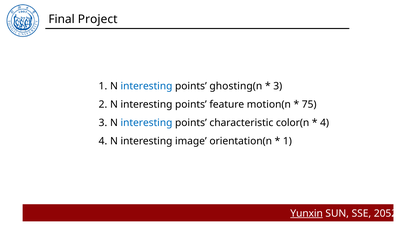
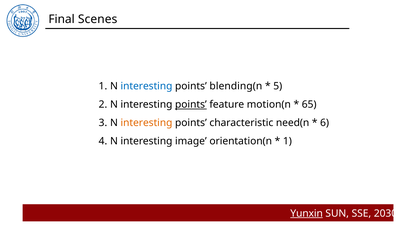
Project: Project -> Scenes (98, 19)
ghosting(n: ghosting(n -> blending(n (236, 86)
3: 3 -> 5 (278, 86)
points underline: none -> present (191, 105)
75: 75 -> 65 (309, 105)
interesting colour: blue -> orange (146, 123)
color(n: color(n -> need(n (293, 123)
4: 4 -> 6 (325, 123)
2052: 2052 -> 2030 (386, 214)
